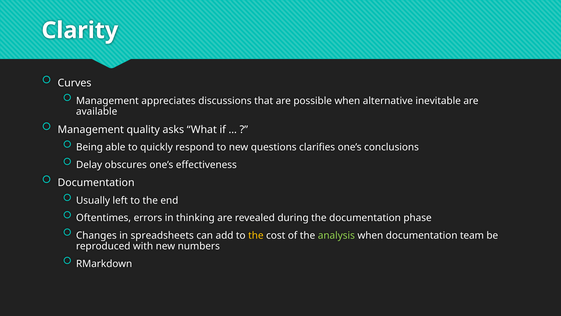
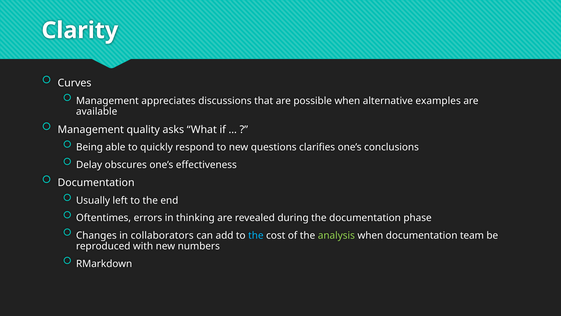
inevitable: inevitable -> examples (438, 101)
spreadsheets: spreadsheets -> collaborators (162, 235)
the colour: yellow -> light blue (256, 235)
